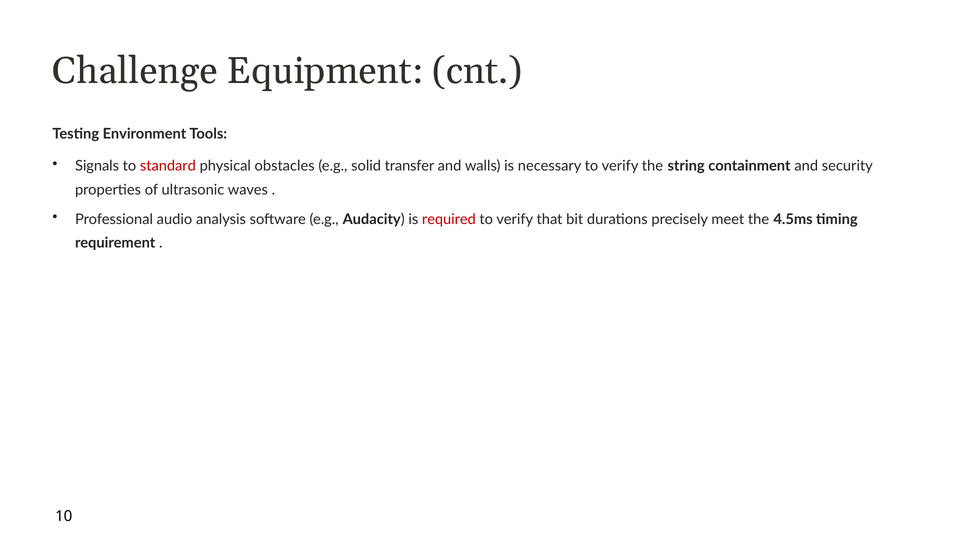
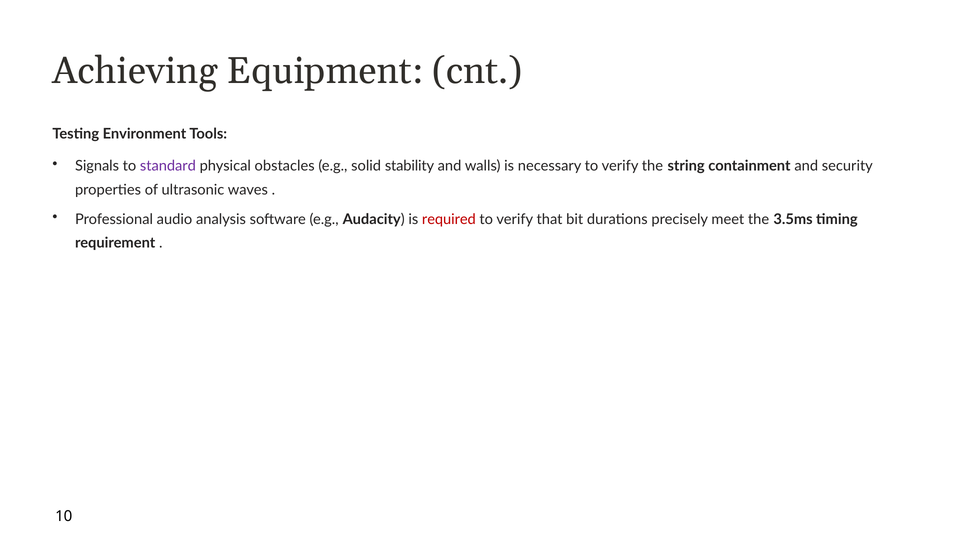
Challenge: Challenge -> Achieving (135, 71)
standard colour: red -> purple (168, 166)
transfer: transfer -> stability (409, 166)
4.5ms: 4.5ms -> 3.5ms (793, 219)
